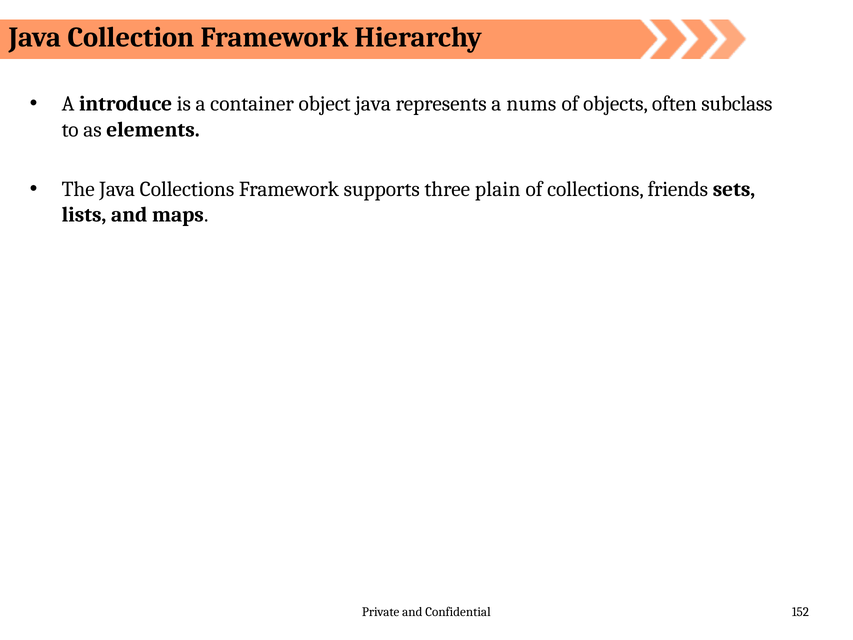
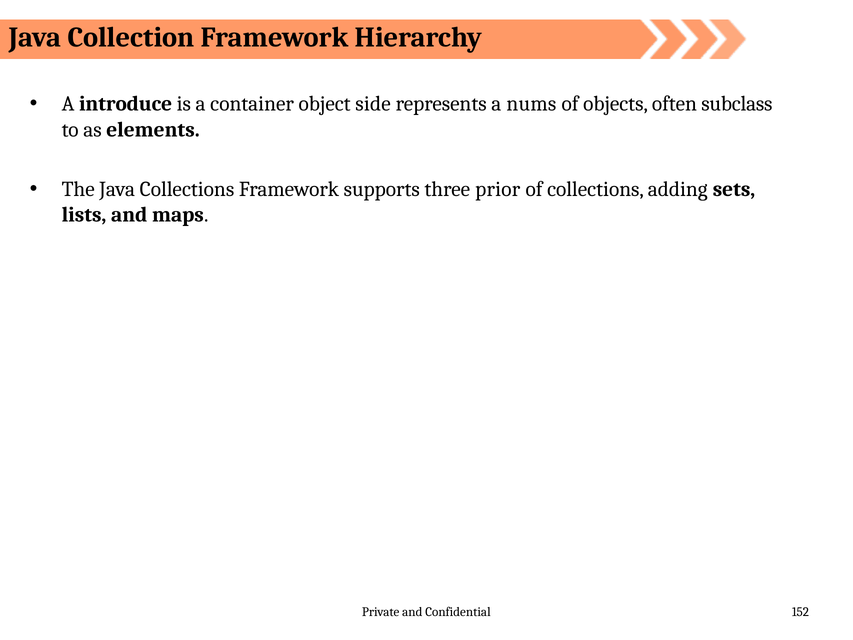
object java: java -> side (373, 104)
plain: plain -> prior (498, 189)
friends: friends -> adding (678, 189)
